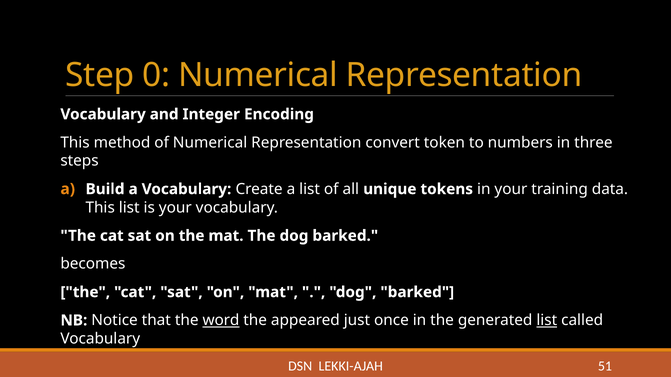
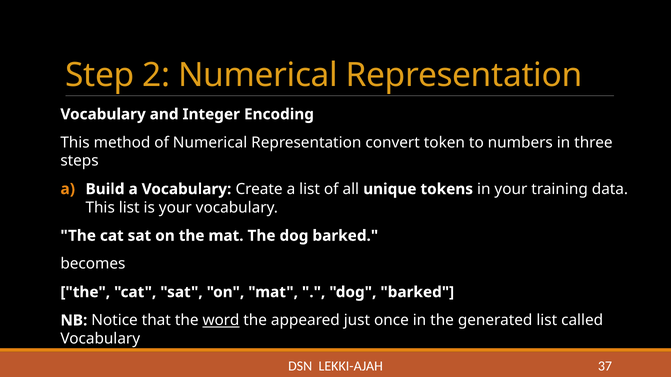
0: 0 -> 2 (156, 75)
list underline: present -> none (547, 321)
51: 51 -> 37 (605, 366)
